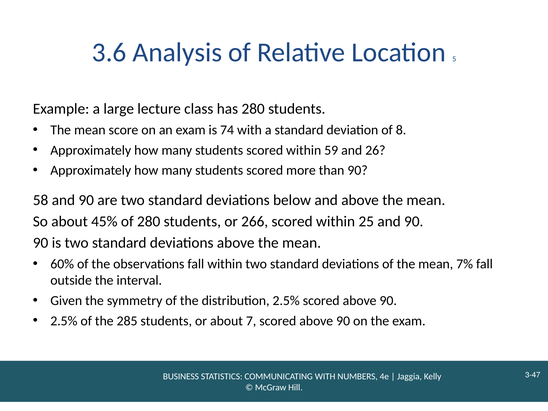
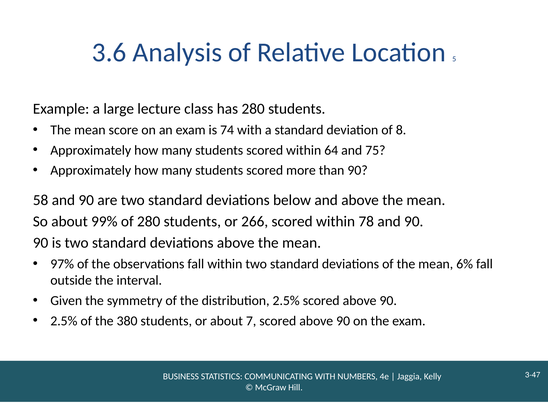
59: 59 -> 64 (331, 150)
26: 26 -> 75 (375, 150)
45%: 45% -> 99% (104, 222)
25: 25 -> 78 (366, 222)
60%: 60% -> 97% (62, 264)
7%: 7% -> 6% (465, 264)
285: 285 -> 380 (127, 321)
